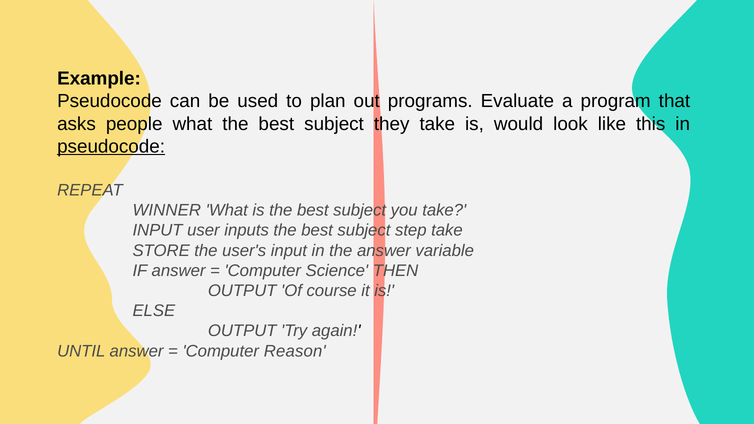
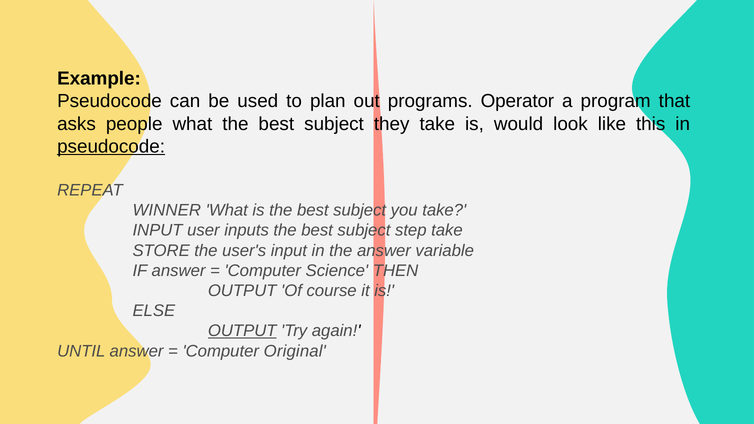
Evaluate: Evaluate -> Operator (517, 101)
OUTPUT underline: none -> present (242, 331)
Reason: Reason -> Original (295, 351)
